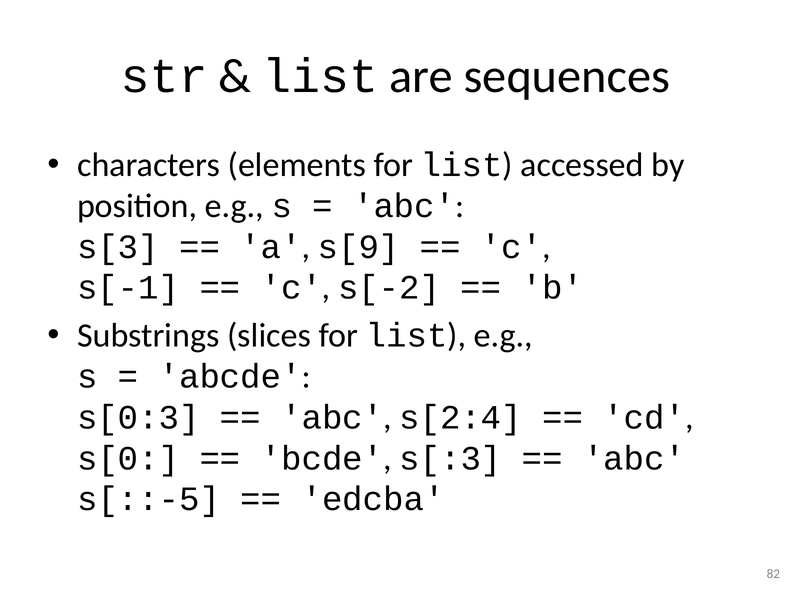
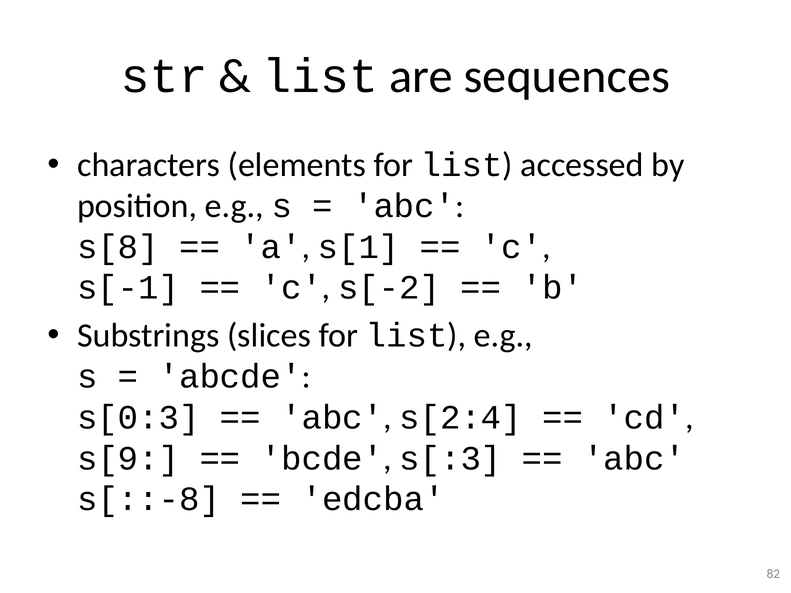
s[3: s[3 -> s[8 (118, 247)
s[9: s[9 -> s[1 (359, 247)
s[0: s[0 -> s[9 (128, 458)
s[::-5: s[::-5 -> s[::-8 (149, 499)
